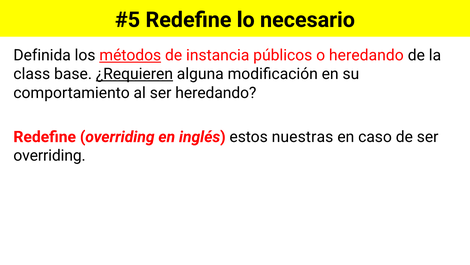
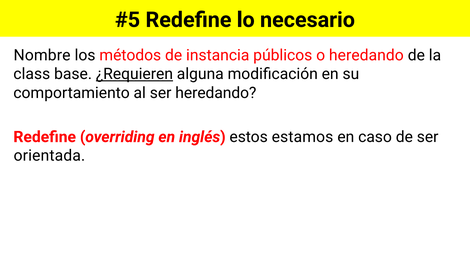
Definida: Definida -> Nombre (42, 55)
métodos underline: present -> none (130, 55)
nuestras: nuestras -> estamos (302, 137)
overriding: overriding -> orientada (49, 155)
